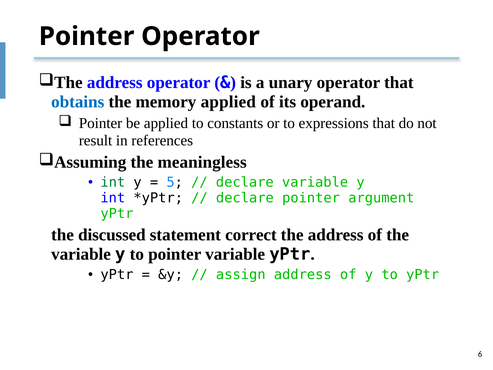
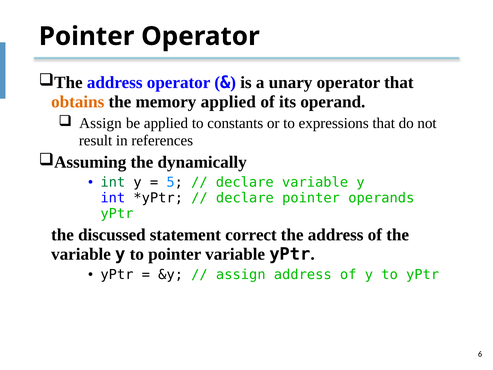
obtains colour: blue -> orange (78, 102)
Pointer: Pointer -> Assign (100, 123)
meaningless: meaningless -> dynamically (202, 162)
argument: argument -> operands (381, 198)
